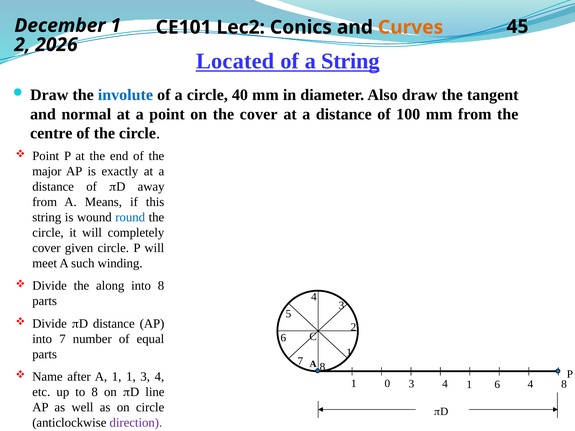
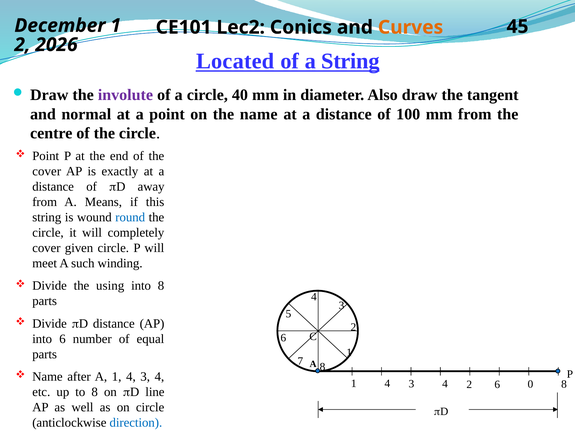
involute colour: blue -> purple (125, 95)
the cover: cover -> name (259, 114)
major: major -> cover (47, 171)
along: along -> using (110, 286)
into 7: 7 -> 6 (62, 339)
A 1 1: 1 -> 4 (131, 377)
0: 0 -> 4 (387, 384)
4 1: 1 -> 2 (469, 385)
6 4: 4 -> 0 (530, 384)
direction colour: purple -> blue (136, 423)
